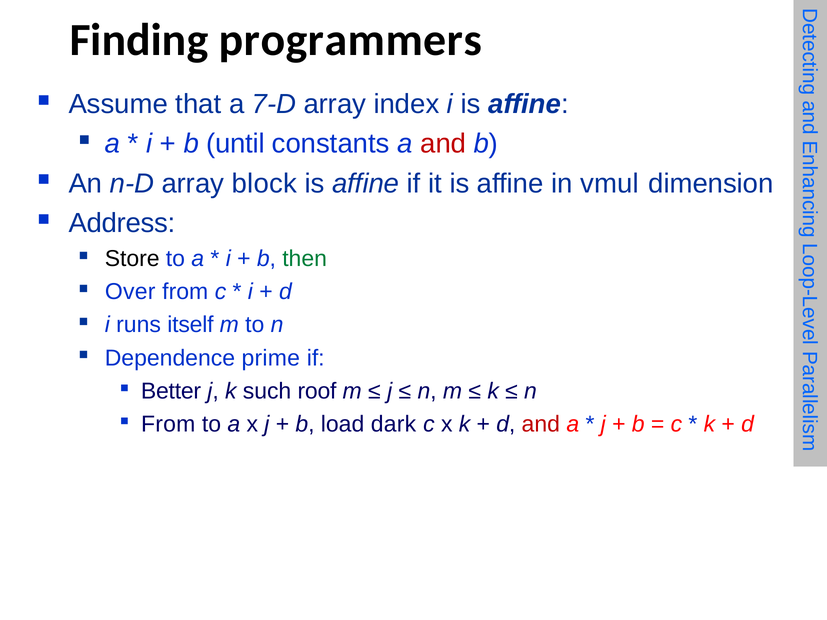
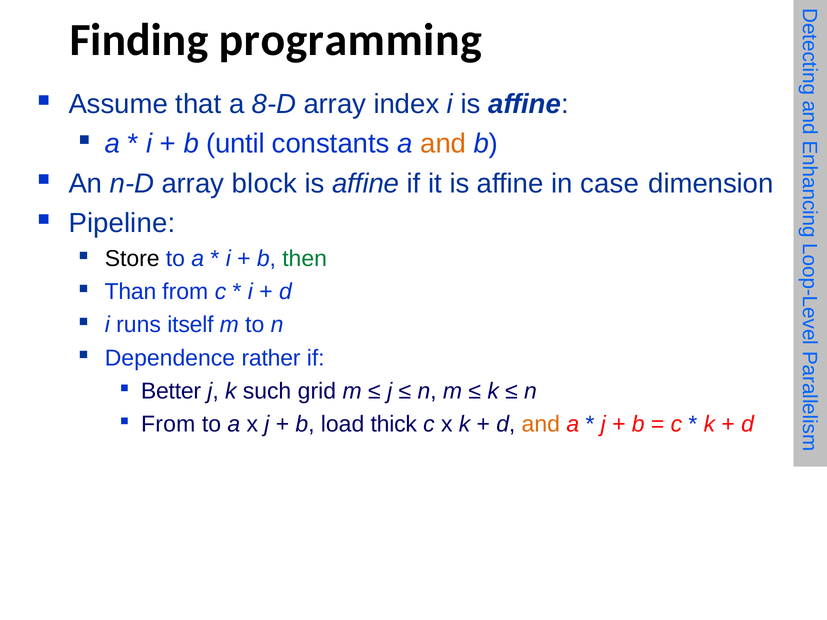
programmers: programmers -> programming (350, 40)
7-D: 7-D -> 8-D (274, 104)
and colour: red -> orange (443, 144)
vmul: vmul -> case (610, 184)
Address: Address -> Pipeline (122, 223)
Over: Over -> Than (130, 292)
prime: prime -> rather (271, 358)
roof: roof -> grid (317, 391)
dark: dark -> thick (394, 424)
and colour: red -> orange (541, 424)
